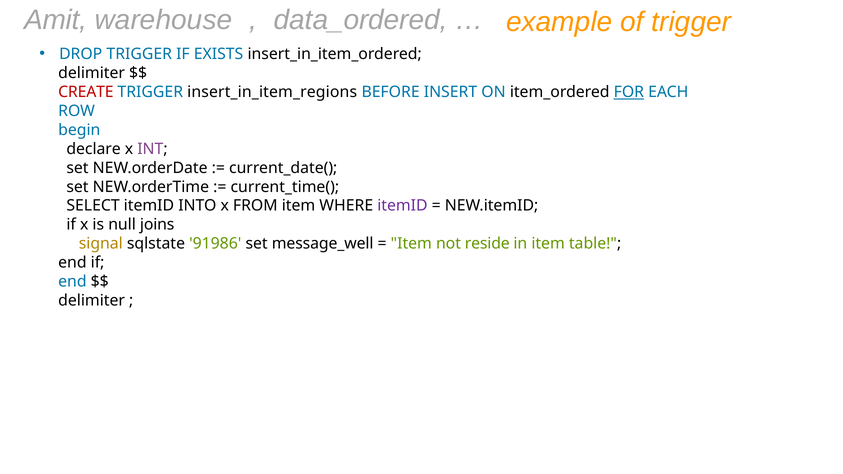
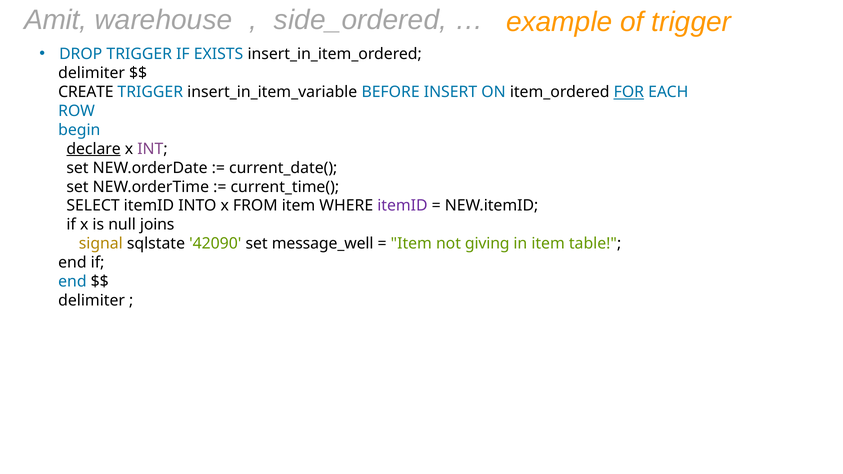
data_ordered: data_ordered -> side_ordered (360, 20)
CREATE colour: red -> black (86, 92)
insert_in_item_regions: insert_in_item_regions -> insert_in_item_variable (272, 92)
declare underline: none -> present (94, 149)
91986: 91986 -> 42090 (215, 244)
reside: reside -> giving (487, 244)
